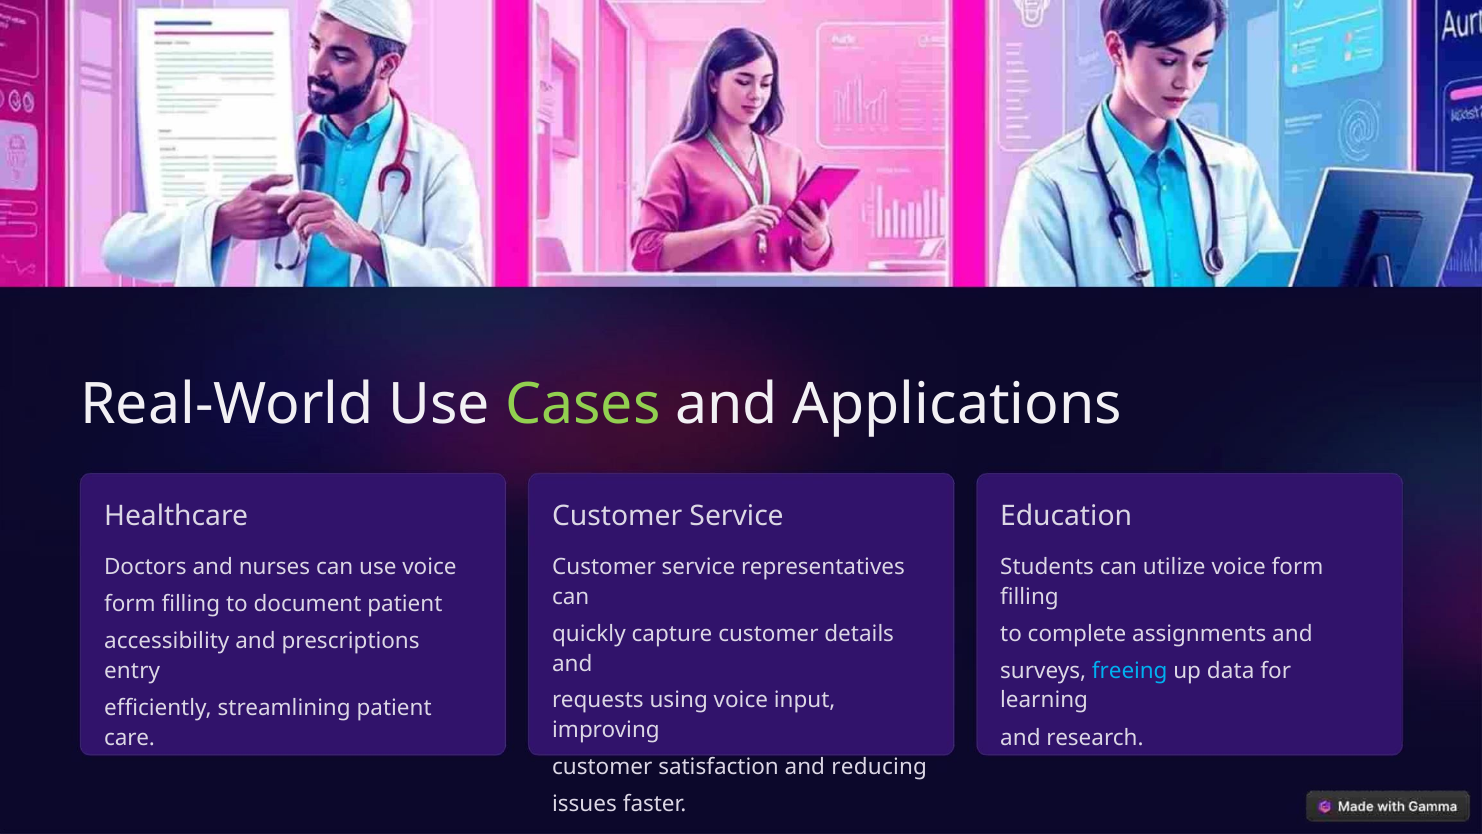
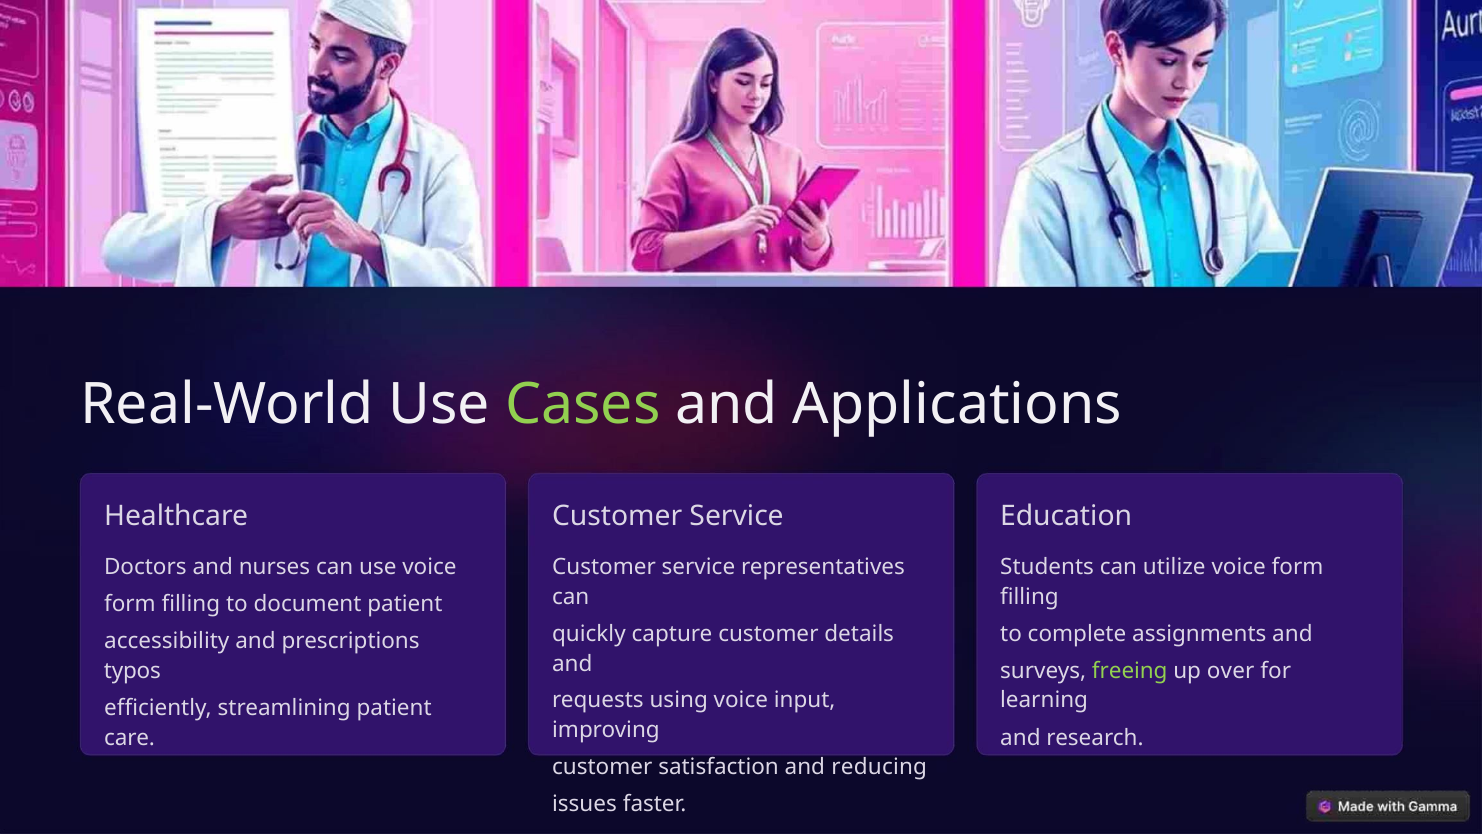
entry: entry -> typos (132, 670)
freeing colour: light blue -> light green (1130, 670)
data: data -> over (1231, 670)
